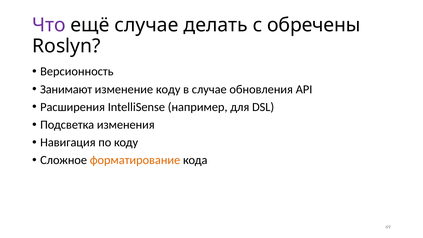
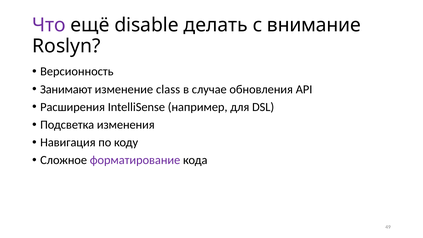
ещё случае: случае -> disable (147, 25)
обречены: обречены -> внимание (314, 25)
изменение коду: коду -> class (168, 89)
форматирование colour: orange -> purple (135, 160)
